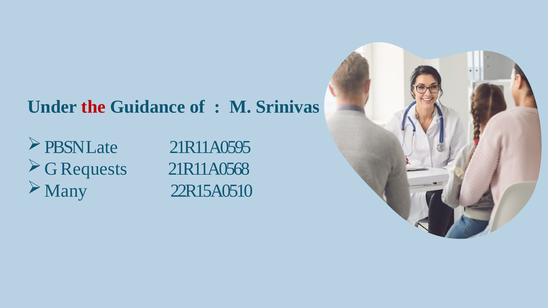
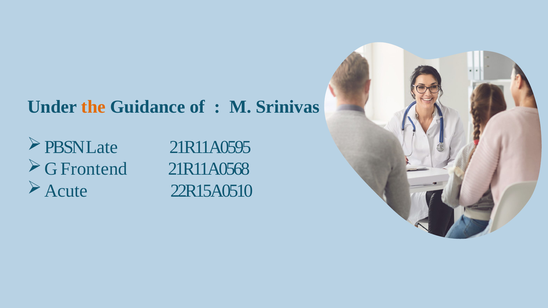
the colour: red -> orange (93, 107)
Requests: Requests -> Frontend (94, 169)
Many: Many -> Acute (66, 191)
